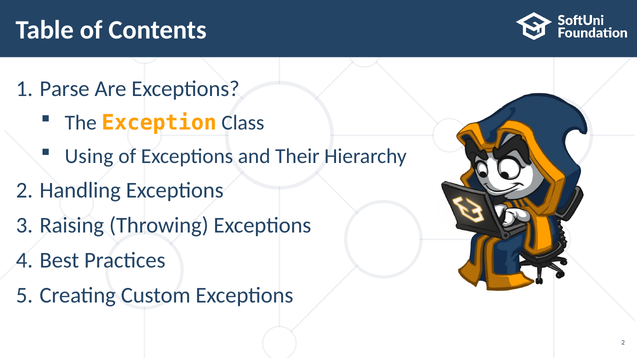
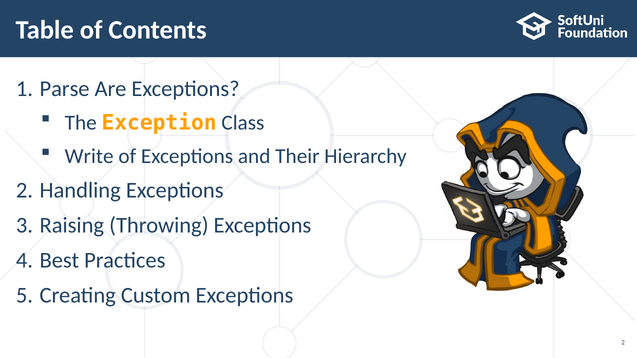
Using: Using -> Write (89, 156)
